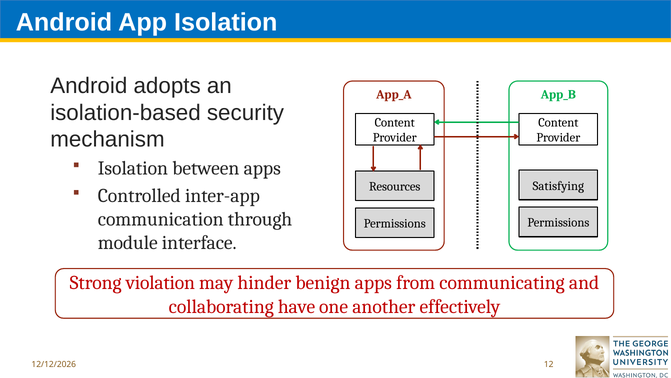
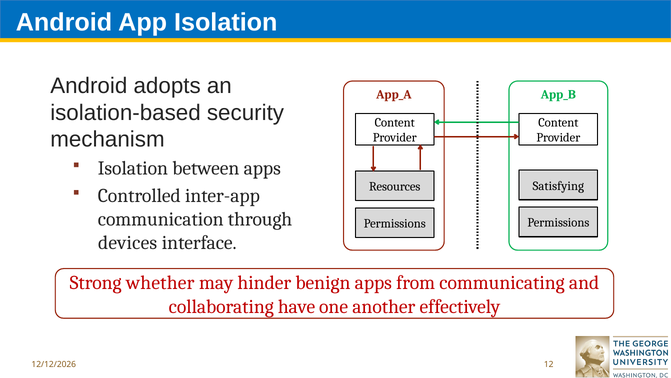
module: module -> devices (128, 243)
violation: violation -> whether (160, 283)
